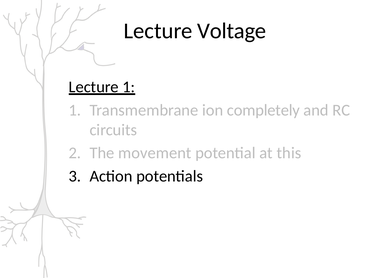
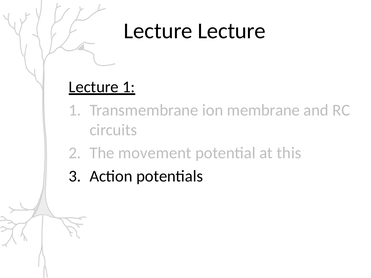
Voltage: Voltage -> Lecture (232, 31)
completely: completely -> membrane (263, 110)
